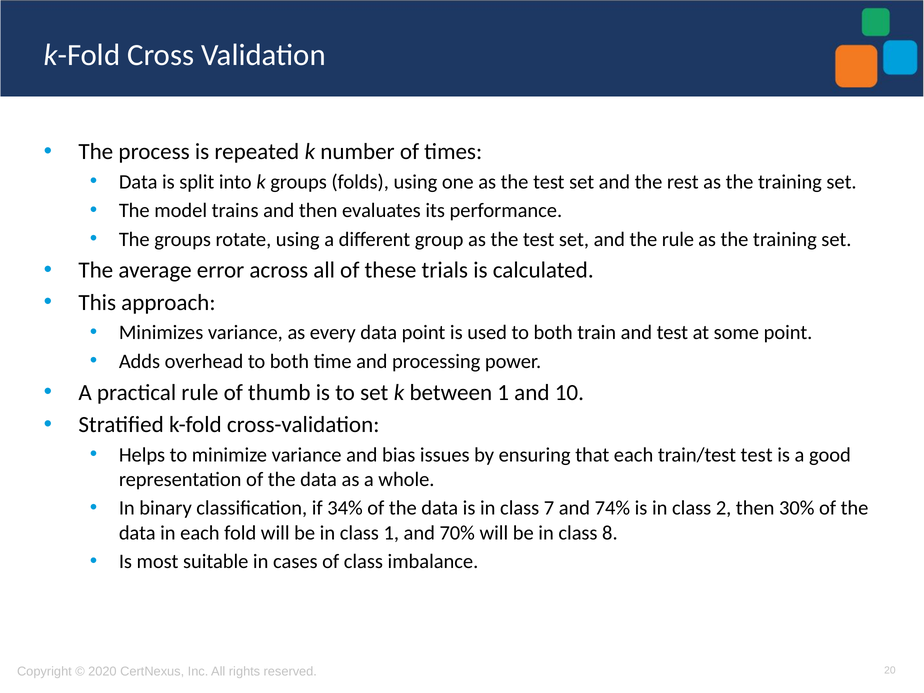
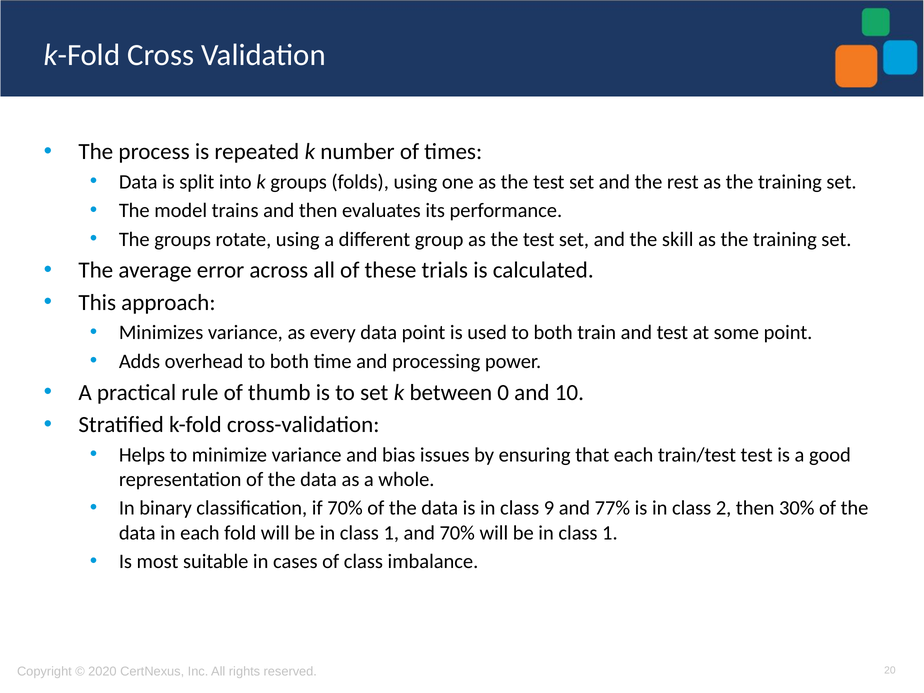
the rule: rule -> skill (678, 239)
between 1: 1 -> 0 (503, 392)
if 34%: 34% -> 70% (345, 508)
7: 7 -> 9 (549, 508)
74%: 74% -> 77% (612, 508)
8: 8 -> 1 (610, 533)
